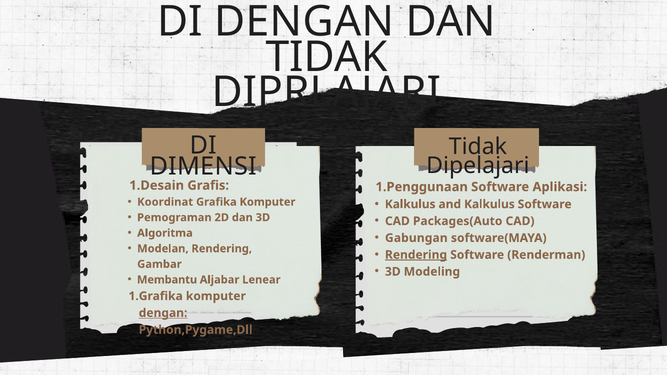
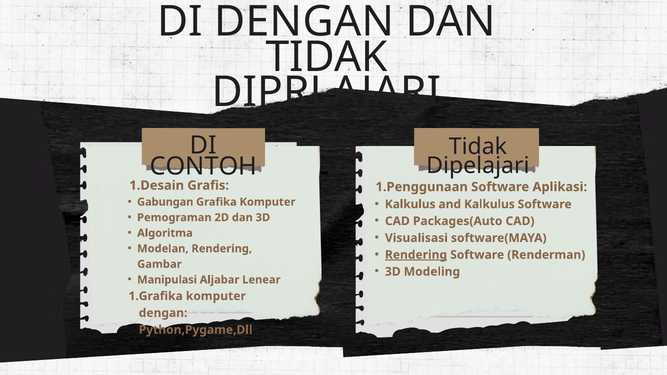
DIMENSI: DIMENSI -> CONTOH (203, 166)
Koordinat: Koordinat -> Gabungan (165, 202)
Gabungan: Gabungan -> Visualisasi (416, 238)
Membantu: Membantu -> Manipulasi (167, 280)
dengan underline: present -> none (163, 313)
